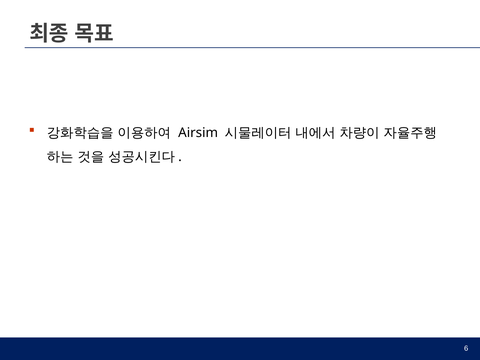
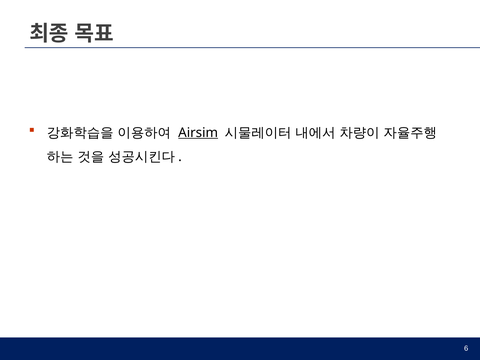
Airsim underline: none -> present (198, 133)
